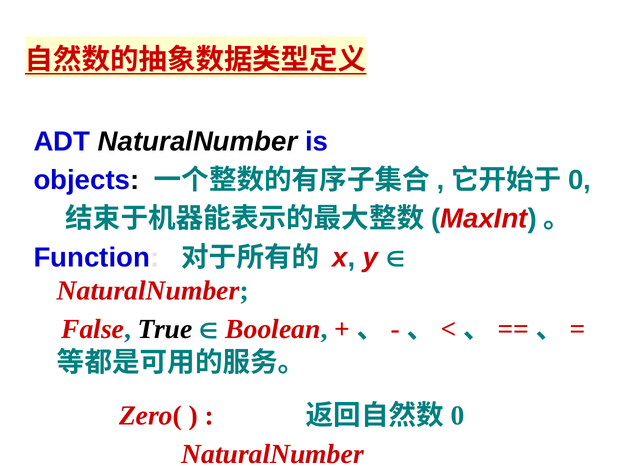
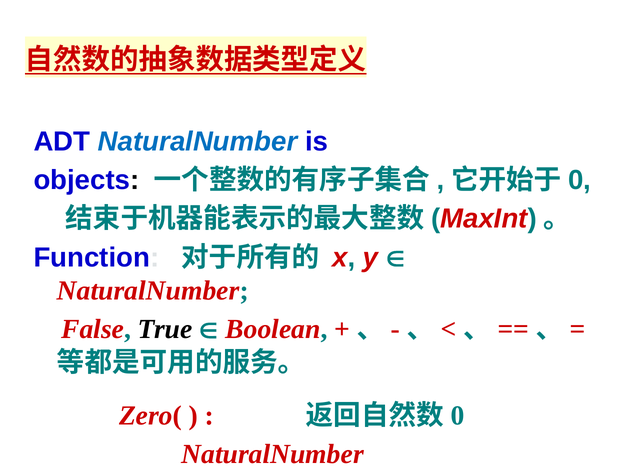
NaturalNumber colour: black -> blue (198, 141)
